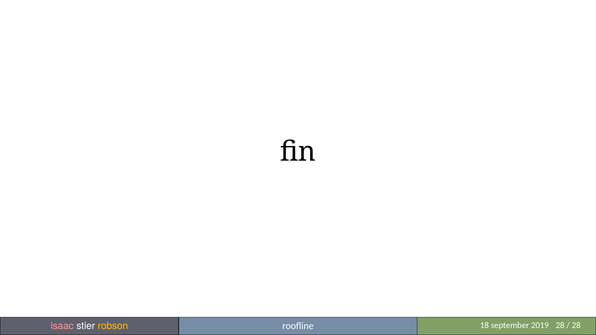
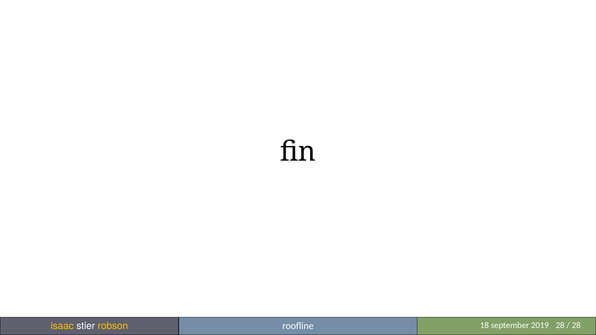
isaac colour: pink -> yellow (62, 326)
